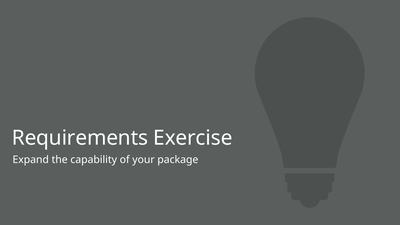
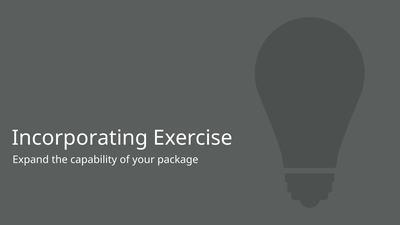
Requirements: Requirements -> Incorporating (80, 138)
